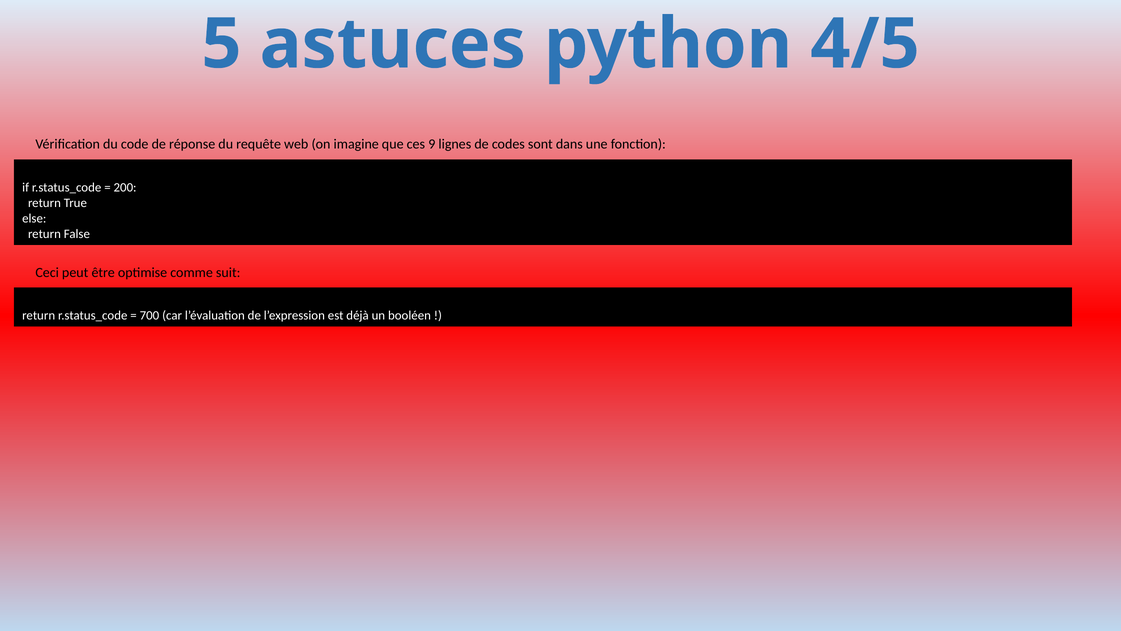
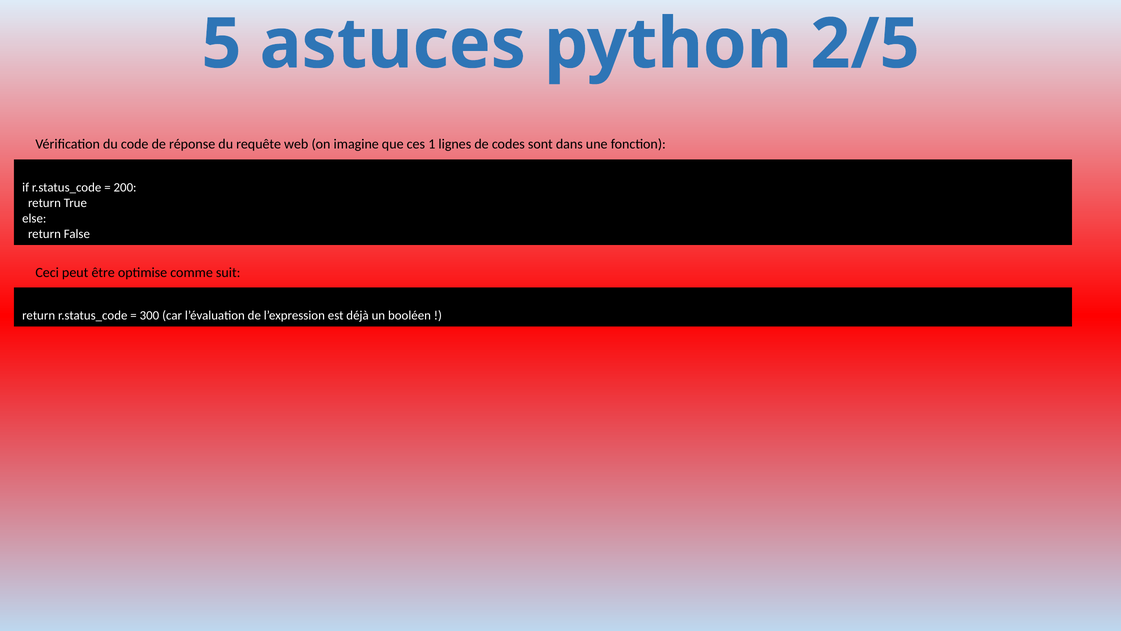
4/5: 4/5 -> 2/5 (865, 44)
9: 9 -> 1 (432, 144)
700: 700 -> 300 (149, 315)
